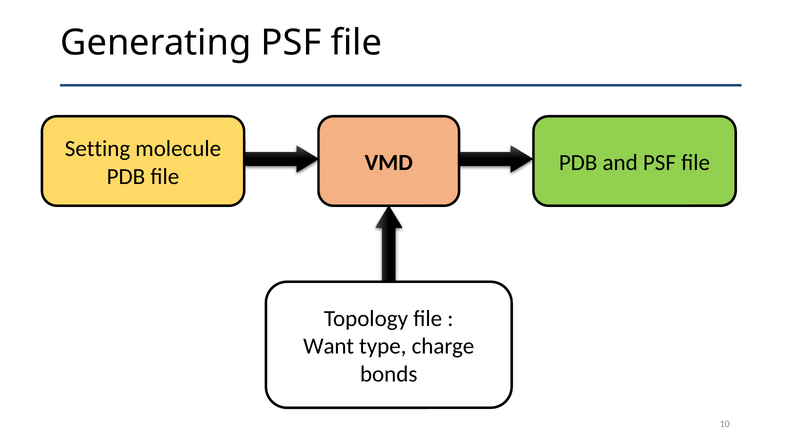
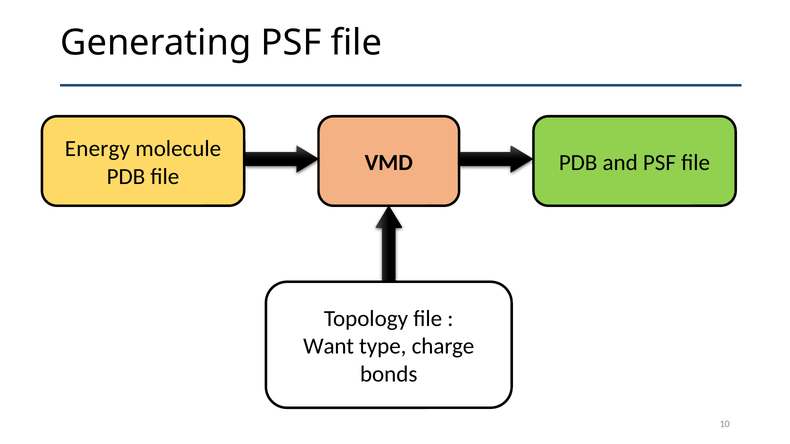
Setting: Setting -> Energy (97, 149)
